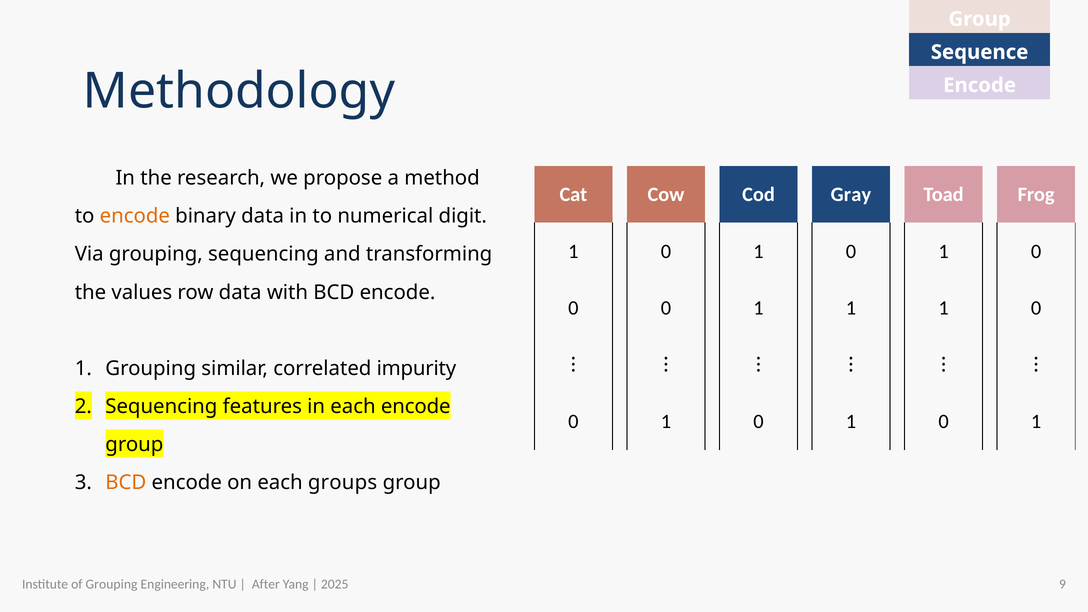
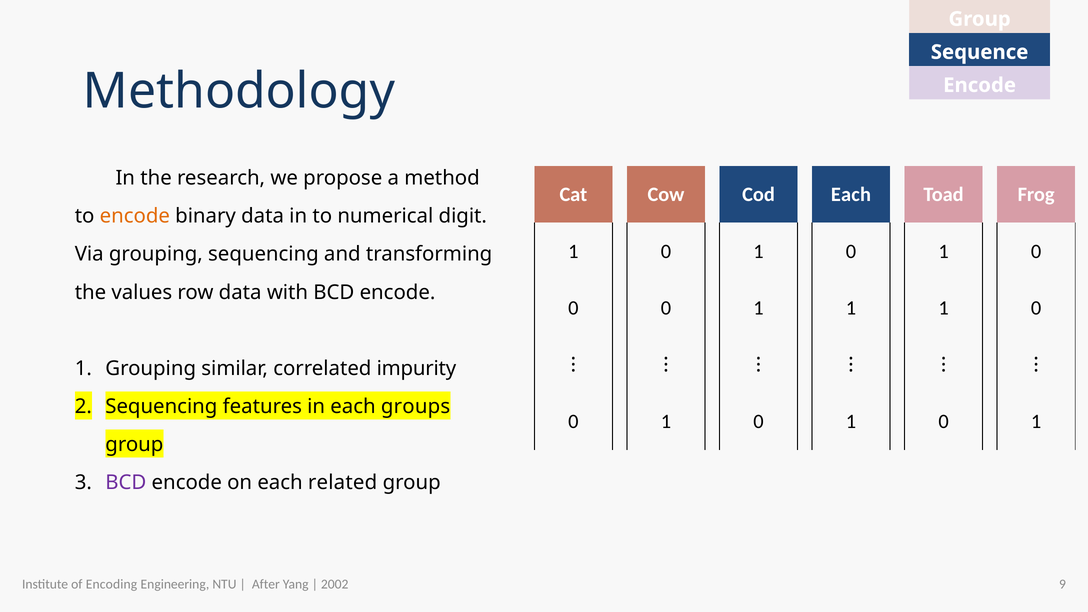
Gray: Gray -> Each (851, 195)
each encode: encode -> groups (416, 407)
BCD colour: orange -> purple (126, 483)
groups: groups -> related (343, 483)
of Grouping: Grouping -> Encoding (111, 584)
2025: 2025 -> 2002 (335, 584)
